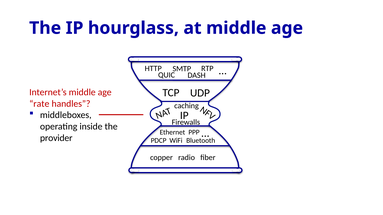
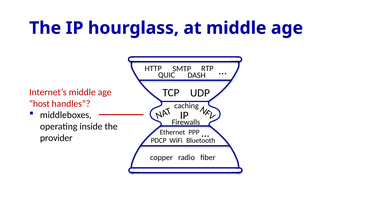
rate: rate -> host (39, 104)
